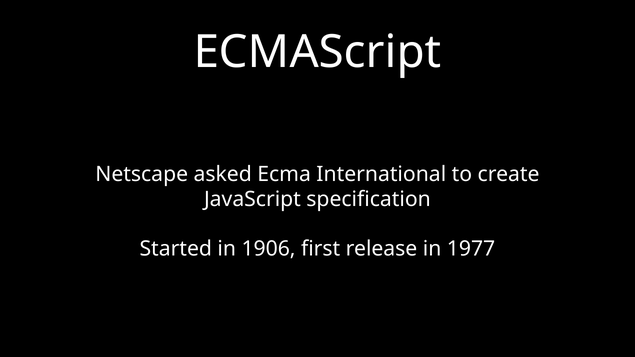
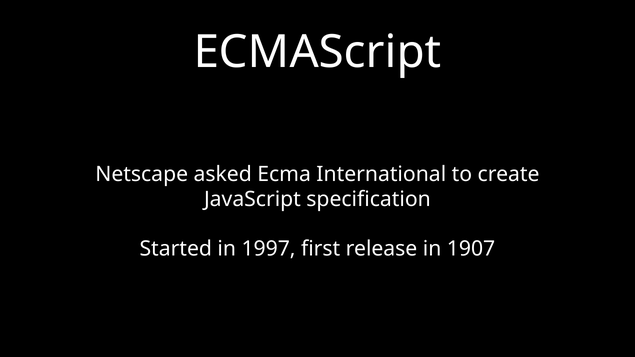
1906: 1906 -> 1997 (269, 249)
1977: 1977 -> 1907 (471, 249)
